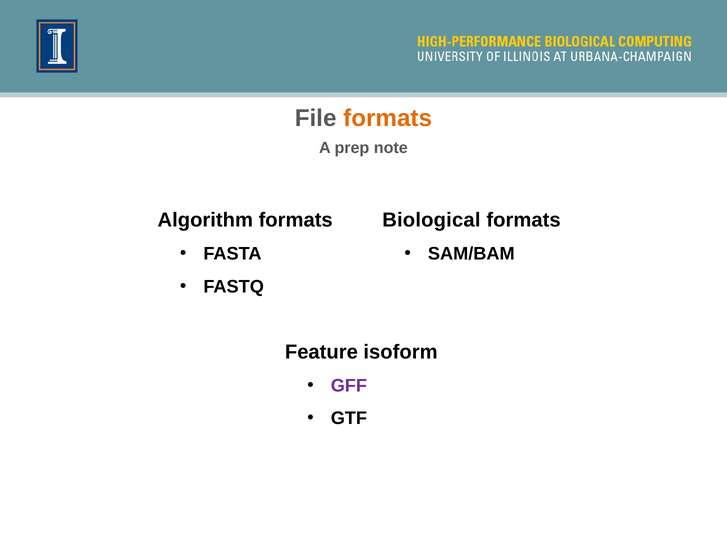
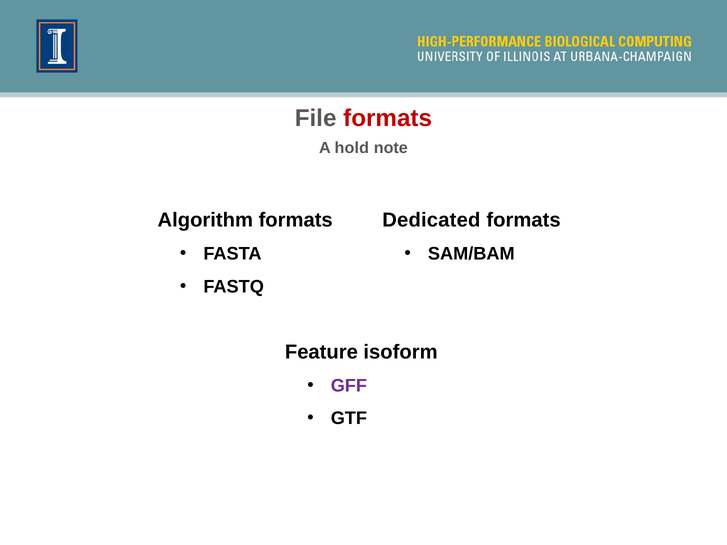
formats colour: orange -> red (388, 119)
prep: prep -> hold (352, 148)
Biological: Biological -> Dedicated (431, 220)
